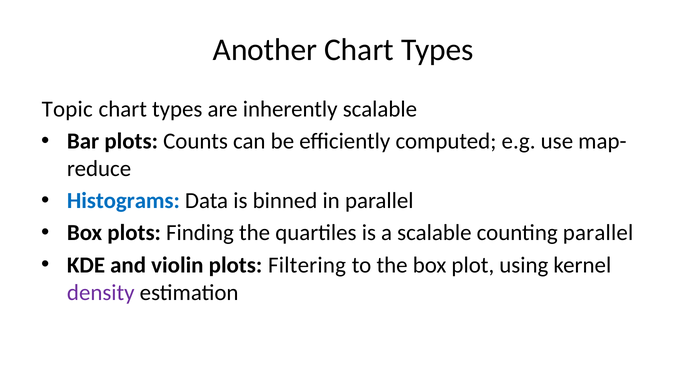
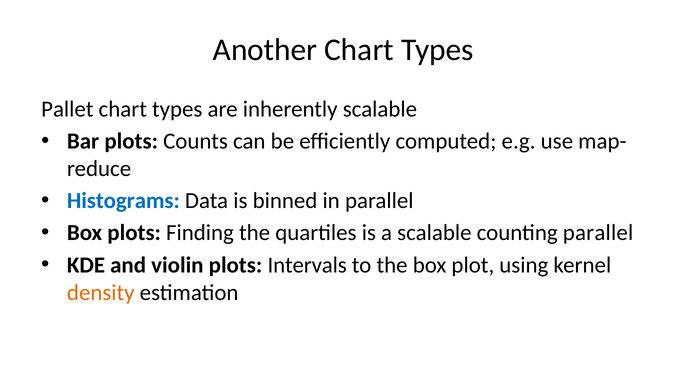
Topic: Topic -> Pallet (67, 109)
Filtering: Filtering -> Intervals (307, 265)
density colour: purple -> orange (101, 292)
